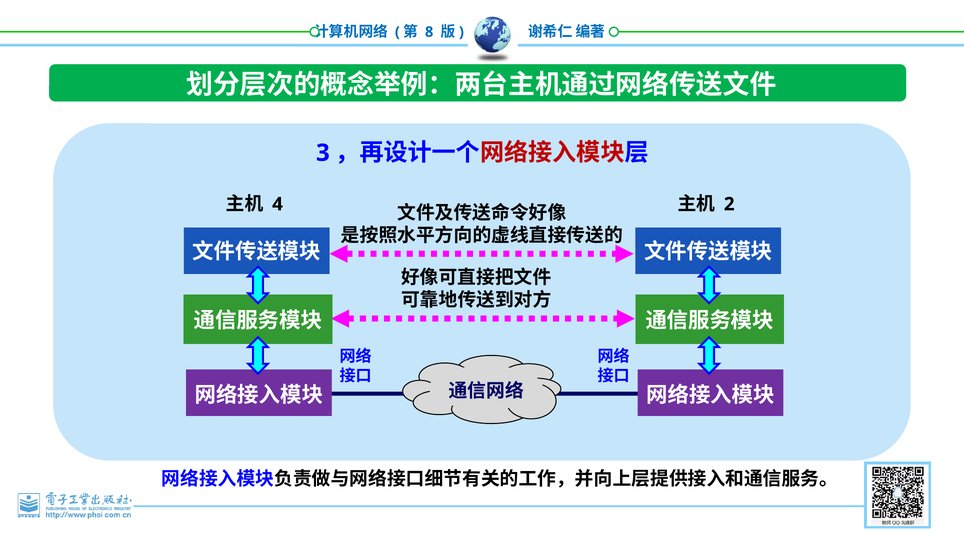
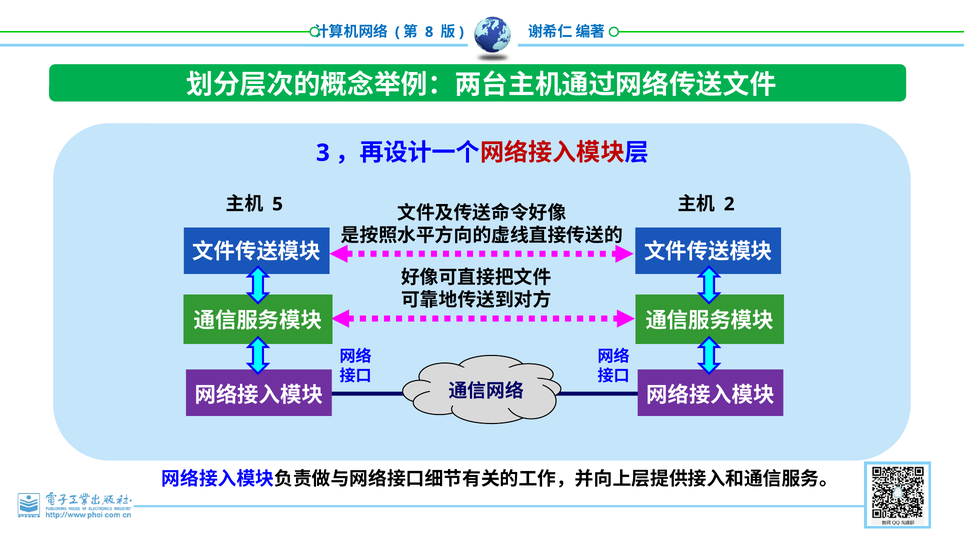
4: 4 -> 5 (278, 204)
